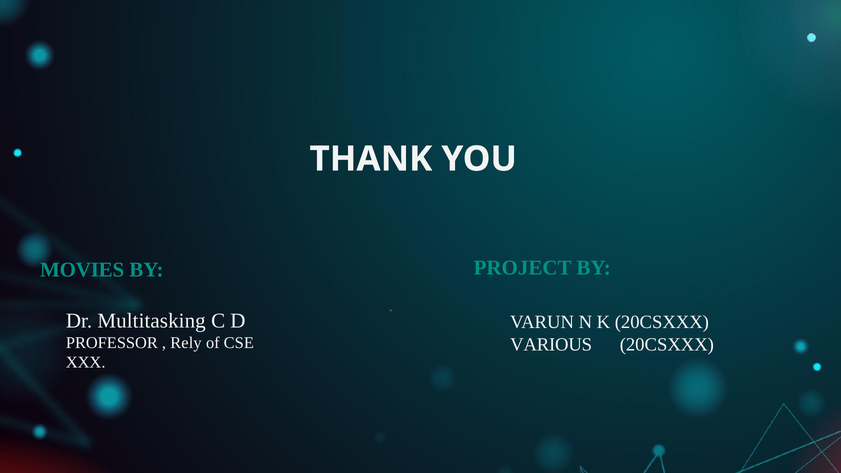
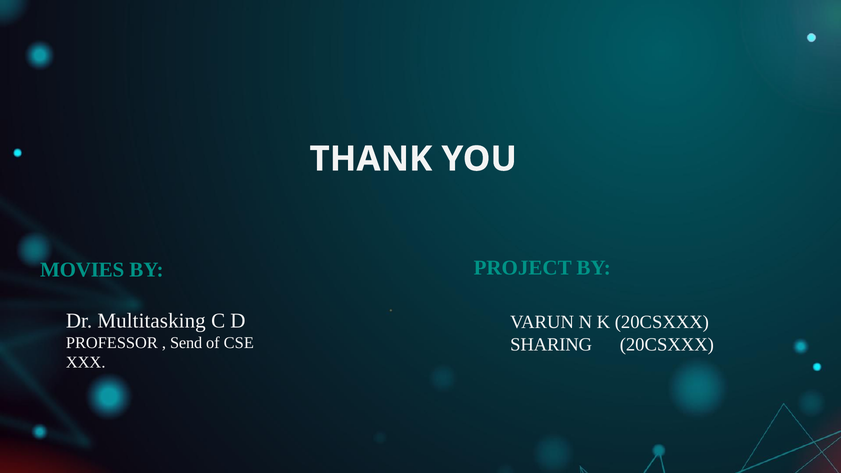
Rely: Rely -> Send (186, 343)
VARIOUS: VARIOUS -> SHARING (551, 345)
